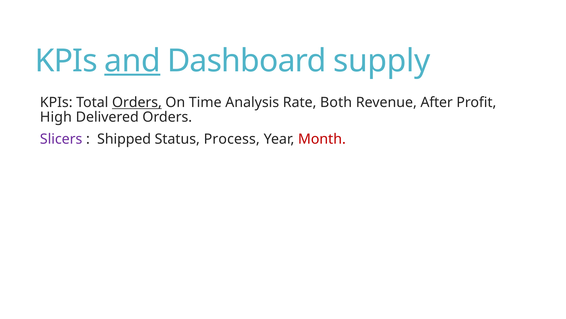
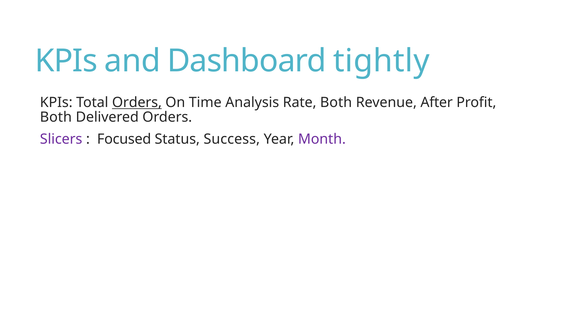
and underline: present -> none (133, 61)
supply: supply -> tightly (381, 61)
High: High -> Both (56, 117)
Shipped: Shipped -> Focused (124, 139)
Process: Process -> Success (232, 139)
Month colour: red -> purple (322, 139)
